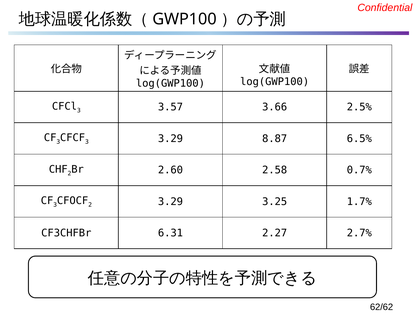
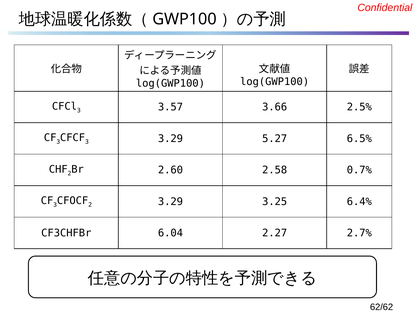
8.87: 8.87 -> 5.27 (275, 139)
1.7%: 1.7% -> 6.4% (359, 201)
6.31: 6.31 -> 6.04 (170, 233)
